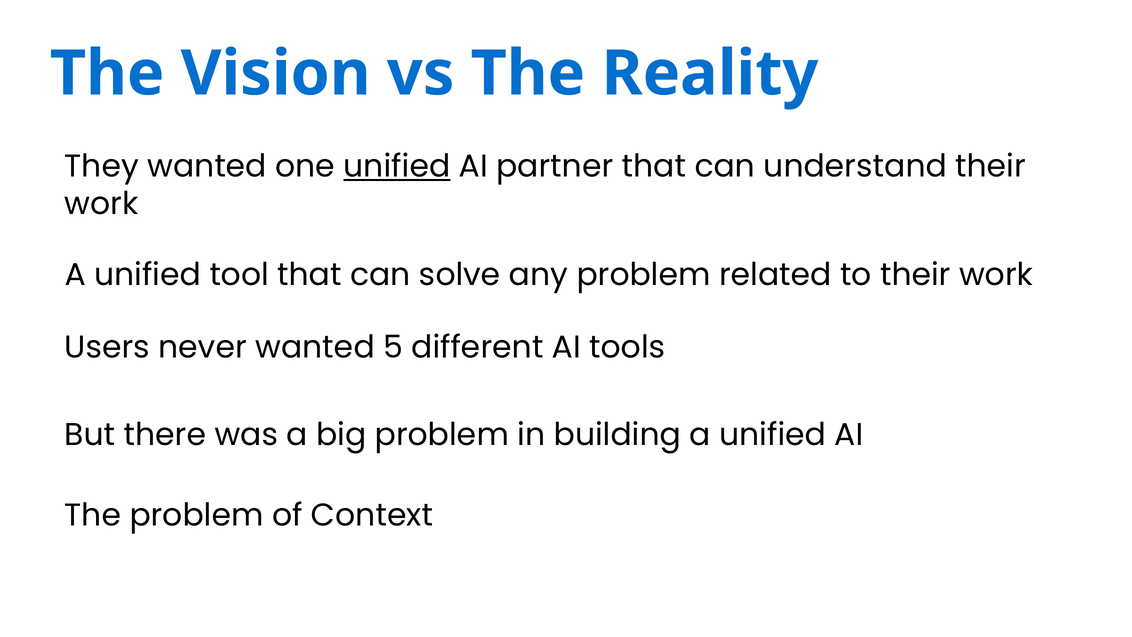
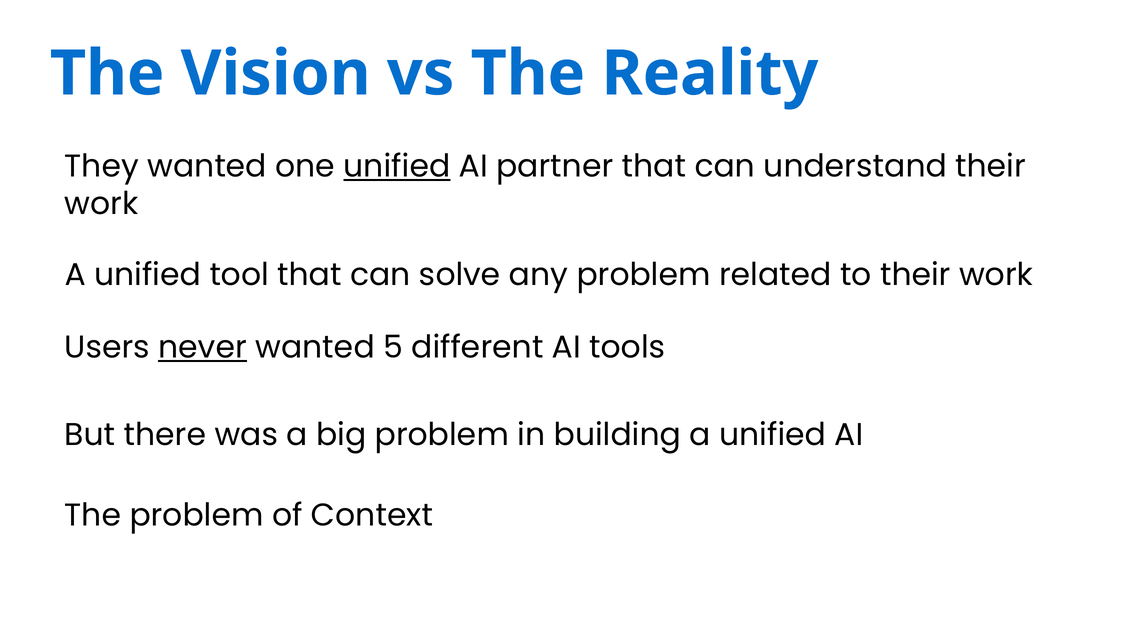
never underline: none -> present (203, 347)
